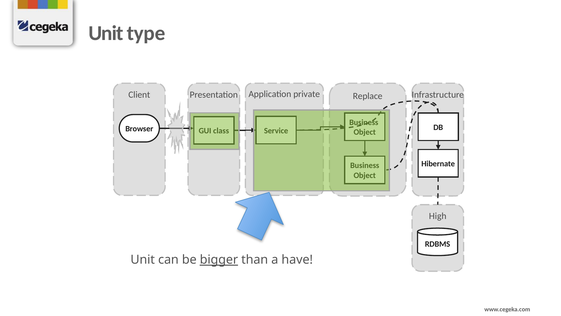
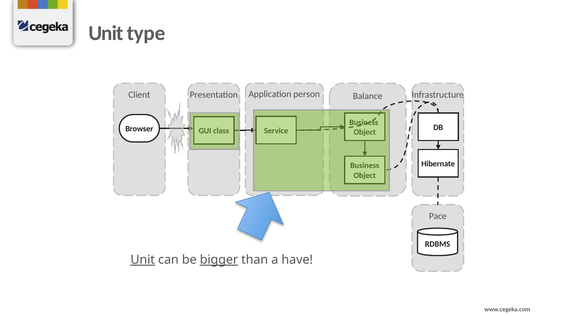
private: private -> person (307, 94)
Replace: Replace -> Balance (368, 96)
High: High -> Pace (438, 216)
Unit underline: none -> present (143, 259)
